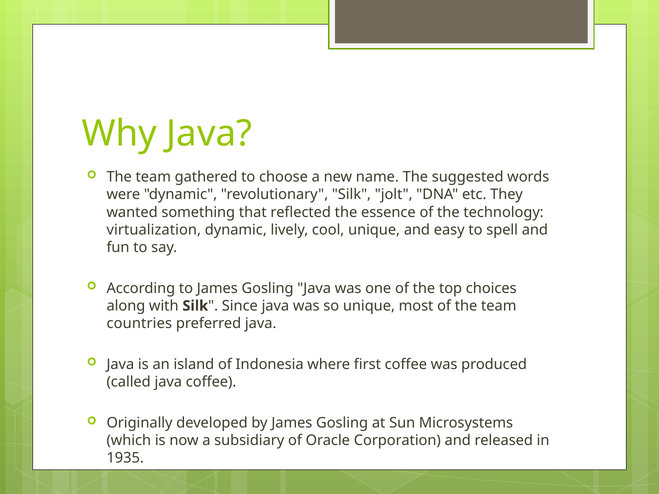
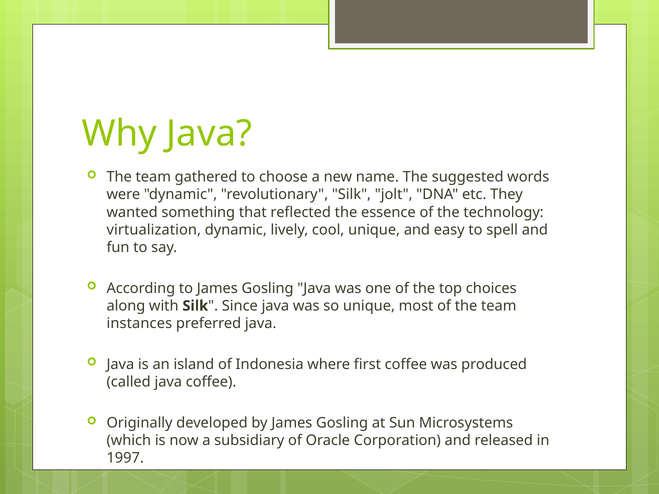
countries: countries -> instances (139, 324)
1935: 1935 -> 1997 (125, 458)
